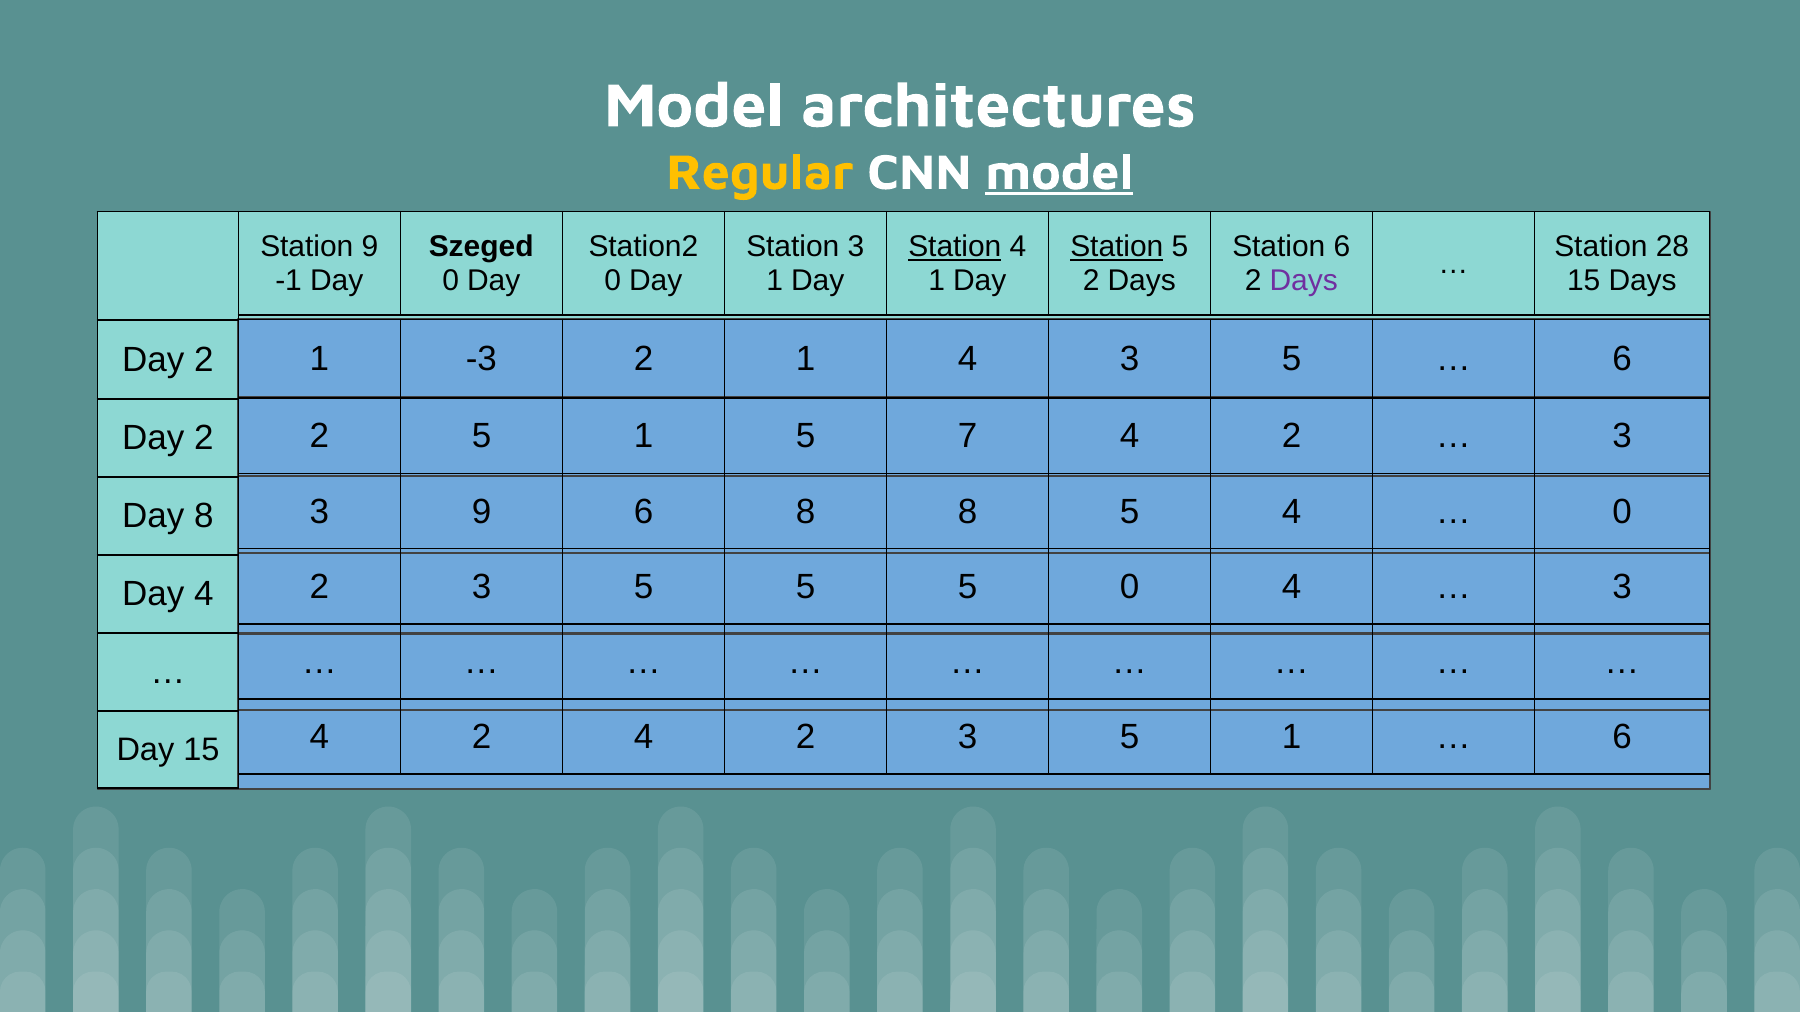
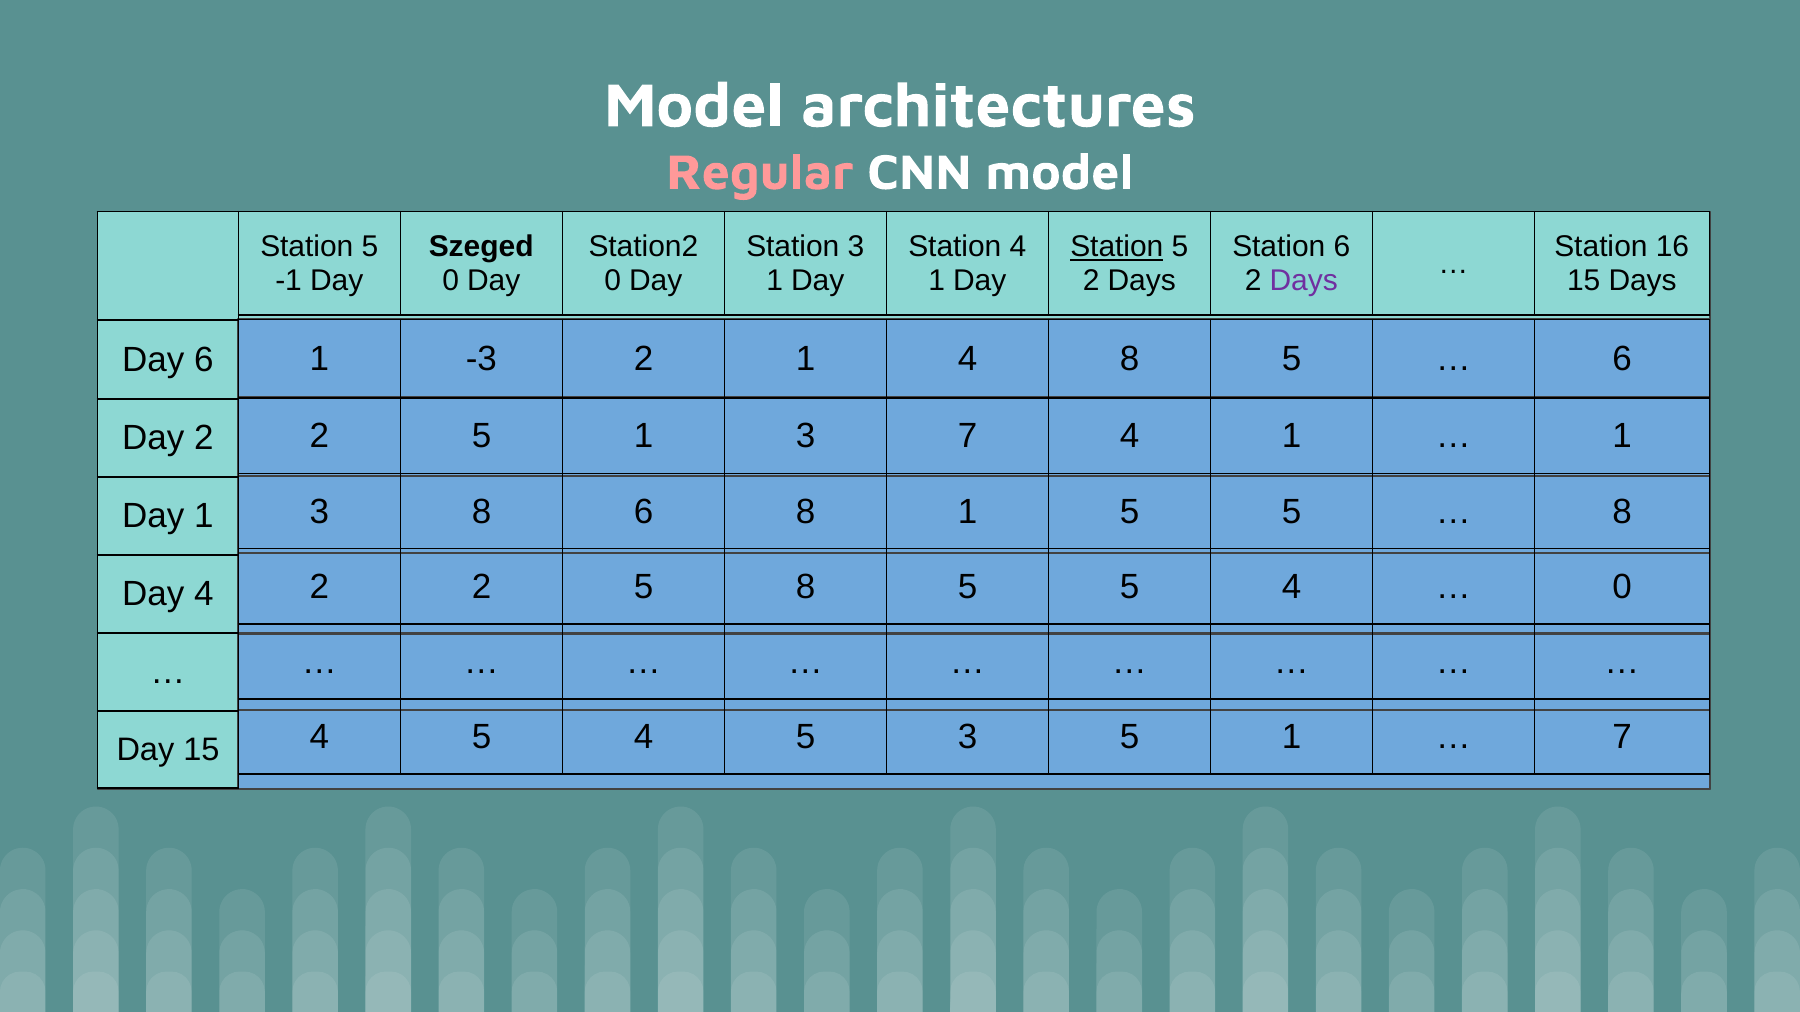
Regular colour: yellow -> pink (760, 172)
model underline: present -> none (1059, 172)
9: 9 -> 5 (370, 247)
Station underline: present -> none (955, 247)
28: 28 -> 16 (1673, 247)
4 3: 3 -> 8 (1129, 360)
2: 2 -> 6 (204, 360)
5 1 5: 5 -> 3 (805, 437)
7 4 2: 2 -> 1 (1291, 437)
3: 3 -> 1 (1622, 437)
3 9: 9 -> 8 (481, 512)
8 8: 8 -> 1 (967, 512)
4: 4 -> 5 (1291, 512)
0: 0 -> 8 (1622, 512)
Day 8: 8 -> 1 (204, 517)
3: 3 -> 2 (481, 587)
5: 5 -> 8 (805, 587)
0: 0 -> 5 (1129, 587)
3: 3 -> 0 (1622, 587)
2: 2 -> 5 (481, 738)
2: 2 -> 5 (805, 738)
6: 6 -> 7 (1622, 738)
